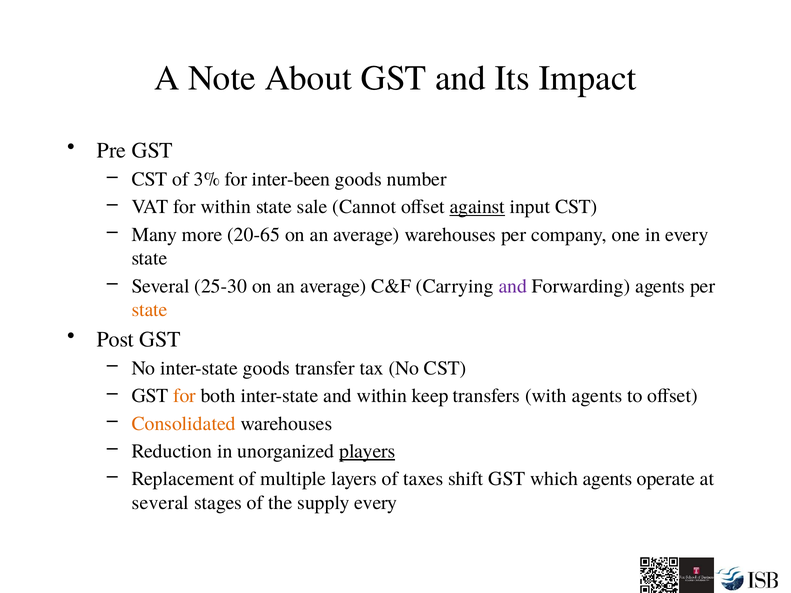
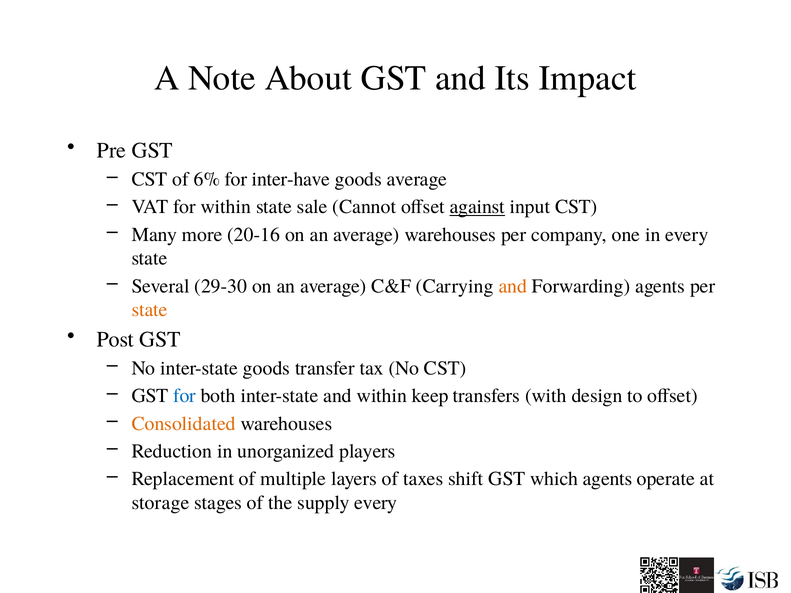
3%: 3% -> 6% (207, 179)
inter-been: inter-been -> inter-have (291, 179)
goods number: number -> average (417, 179)
20-65: 20-65 -> 20-16 (254, 235)
25-30: 25-30 -> 29-30 (221, 286)
and colour: purple -> orange (513, 286)
for colour: orange -> blue (185, 396)
with agents: agents -> design (597, 396)
players underline: present -> none (367, 451)
several: several -> storage (160, 503)
